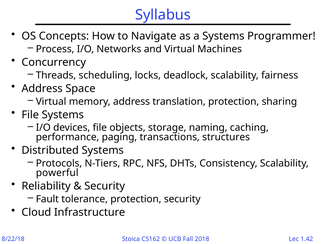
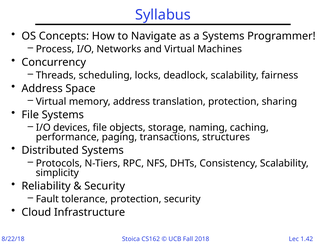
powerful: powerful -> simplicity (57, 173)
